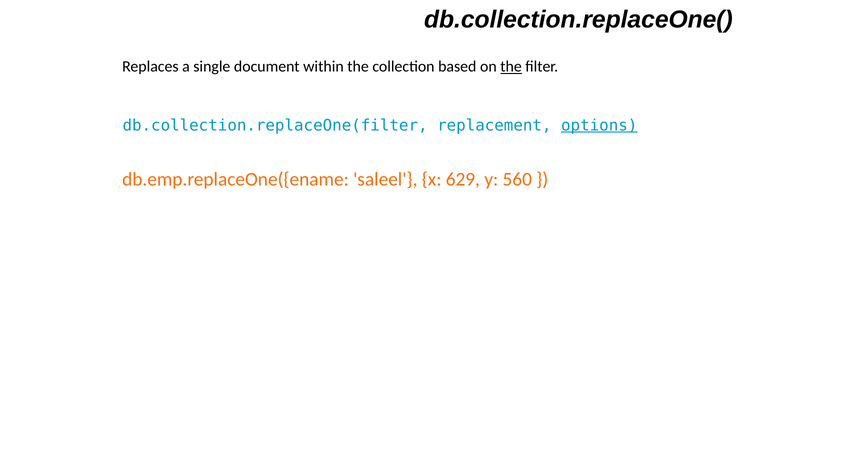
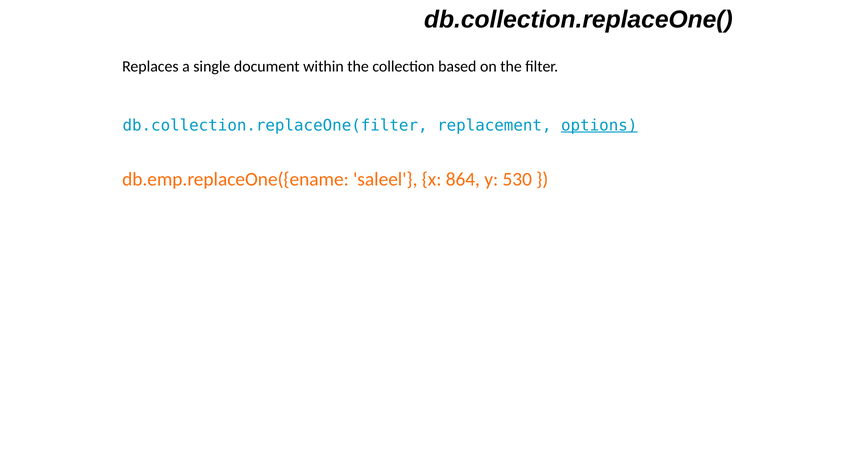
the underline: present -> none (511, 67)
629: 629 -> 864 (463, 179)
560: 560 -> 530 (517, 179)
